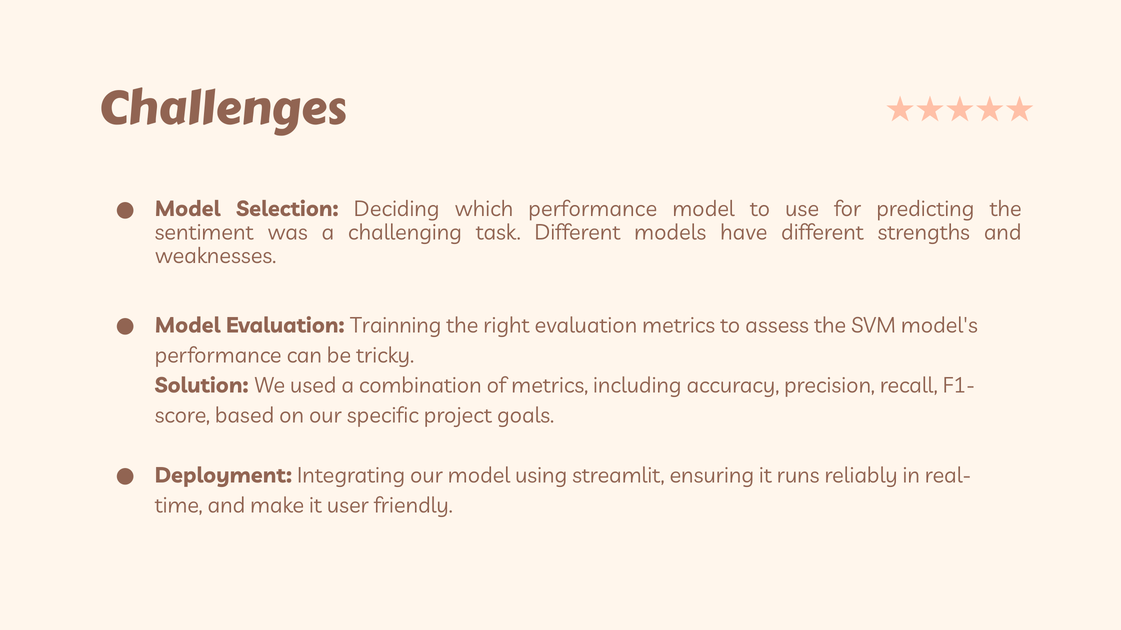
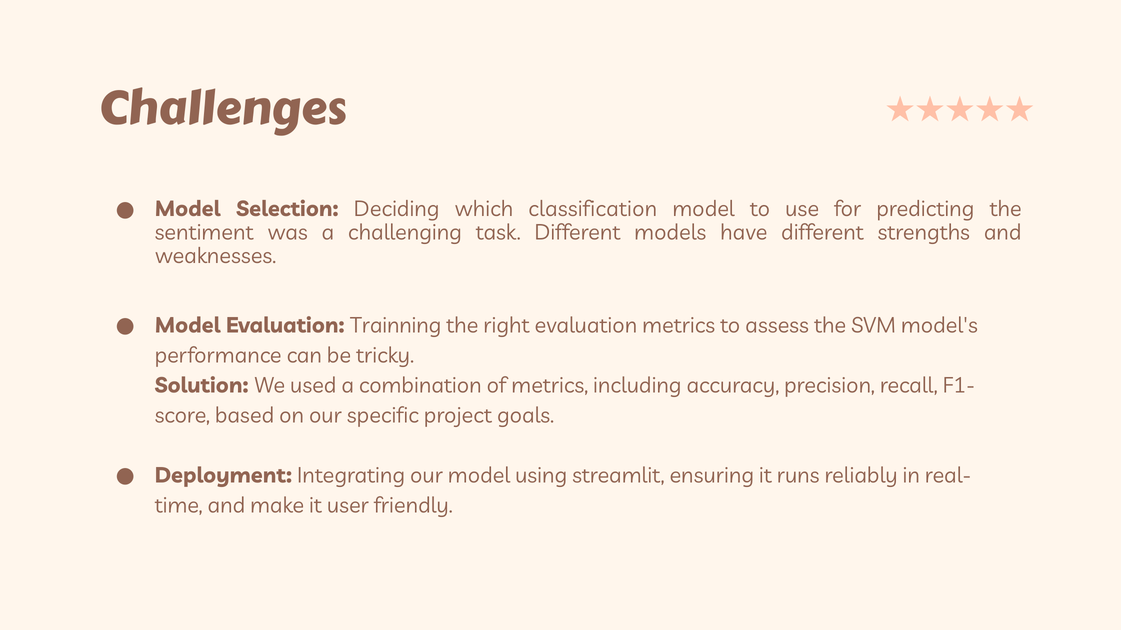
which performance: performance -> classification (593, 209)
